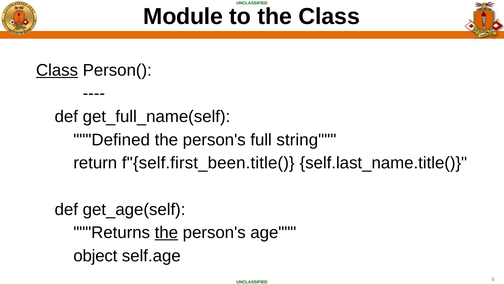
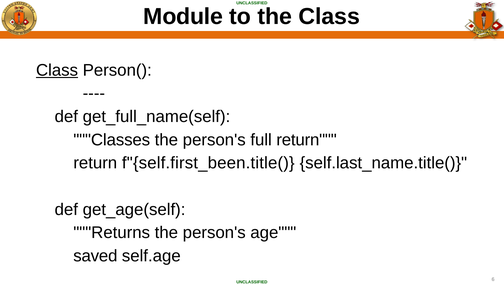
Defined: Defined -> Classes (112, 140)
full string: string -> return (307, 140)
the underline: present -> none (166, 232)
object: object -> saved (95, 255)
